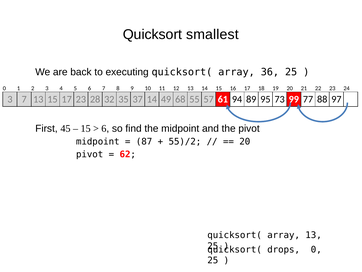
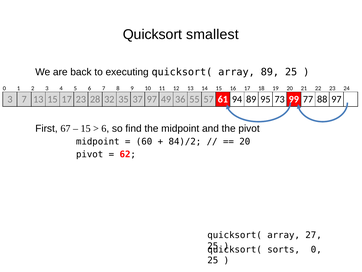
array 36: 36 -> 89 (270, 72)
37 14: 14 -> 97 (152, 99)
68: 68 -> 36 (180, 99)
45: 45 -> 67 (65, 128)
87: 87 -> 60 (144, 141)
55)/2: 55)/2 -> 84)/2 (185, 141)
array 13: 13 -> 27 (314, 235)
drops: drops -> sorts (284, 249)
